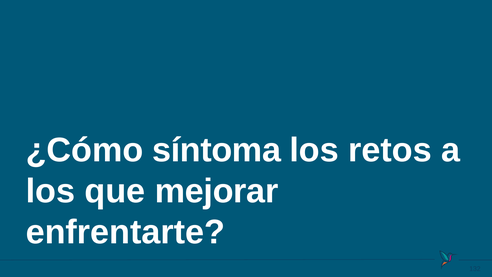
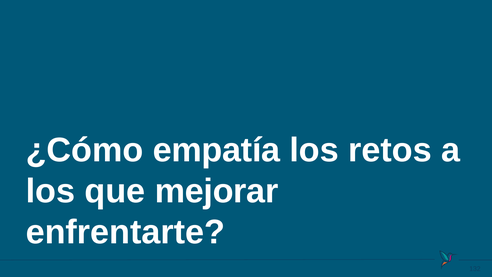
síntoma: síntoma -> empatía (217, 150)
